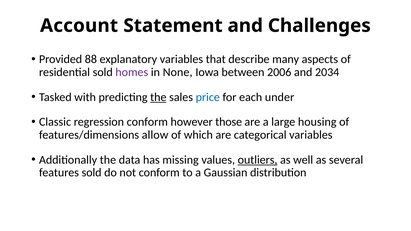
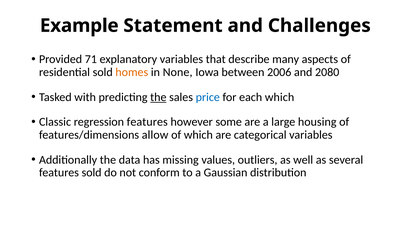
Account: Account -> Example (79, 26)
88: 88 -> 71 (91, 59)
homes colour: purple -> orange (132, 72)
2034: 2034 -> 2080 (327, 72)
each under: under -> which (280, 97)
regression conform: conform -> features (147, 122)
those: those -> some (229, 122)
outliers underline: present -> none (258, 160)
